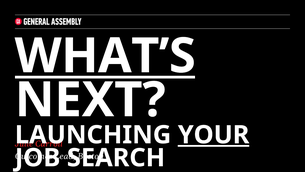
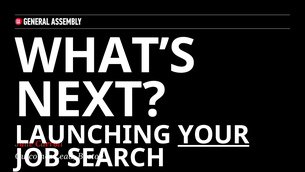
WHAT’S underline: present -> none (105, 56)
